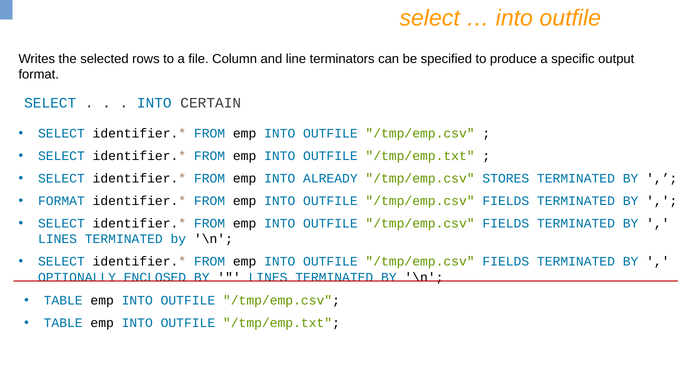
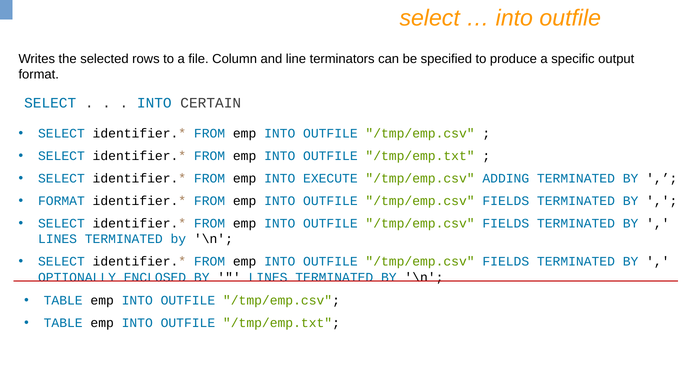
ALREADY: ALREADY -> EXECUTE (330, 178)
STORES: STORES -> ADDING (506, 178)
